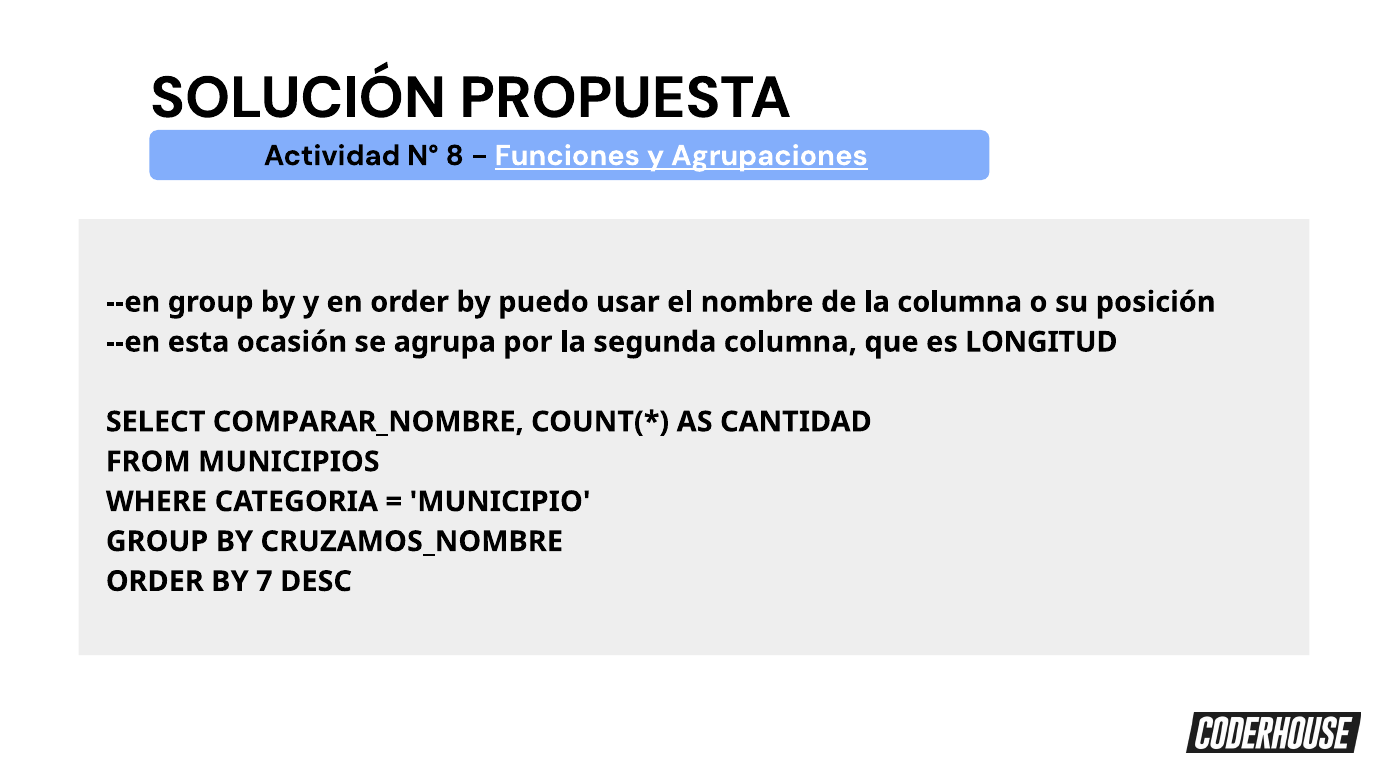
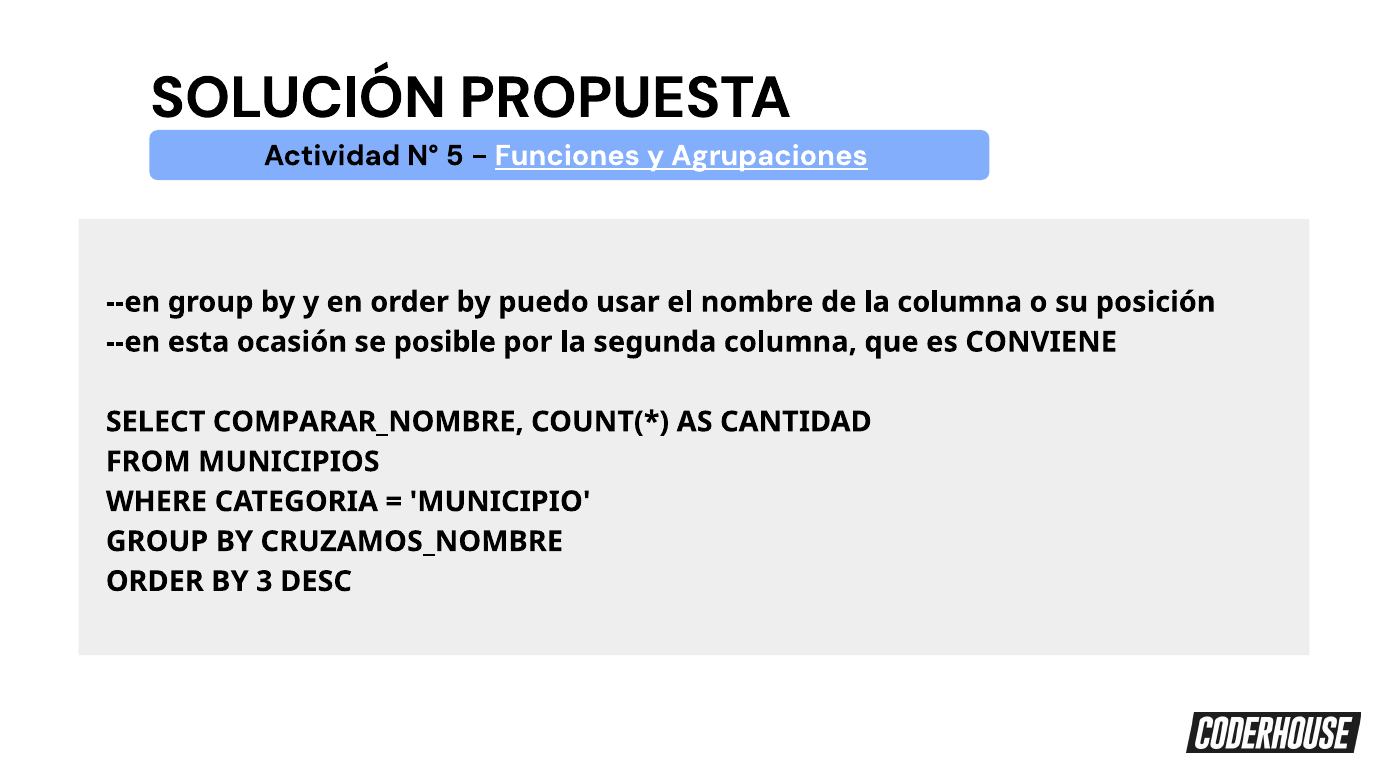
8: 8 -> 5 (455, 155)
agrupa: agrupa -> posible (445, 342)
LONGITUD: LONGITUD -> CONVIENE (1041, 342)
7: 7 -> 3 (264, 581)
